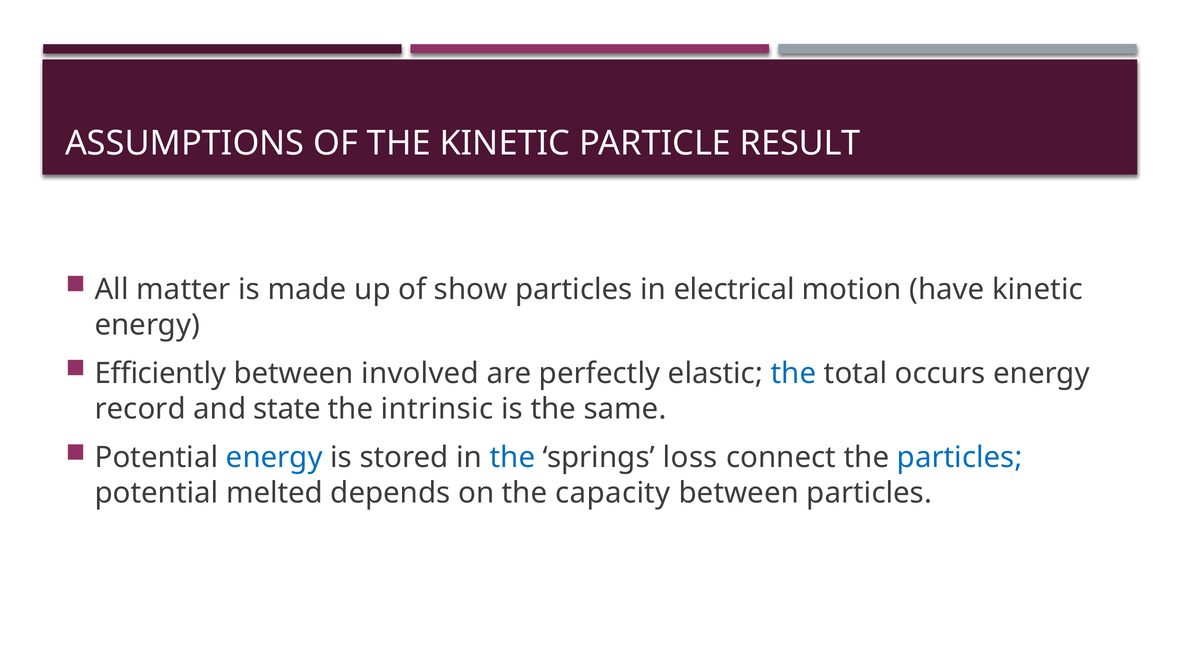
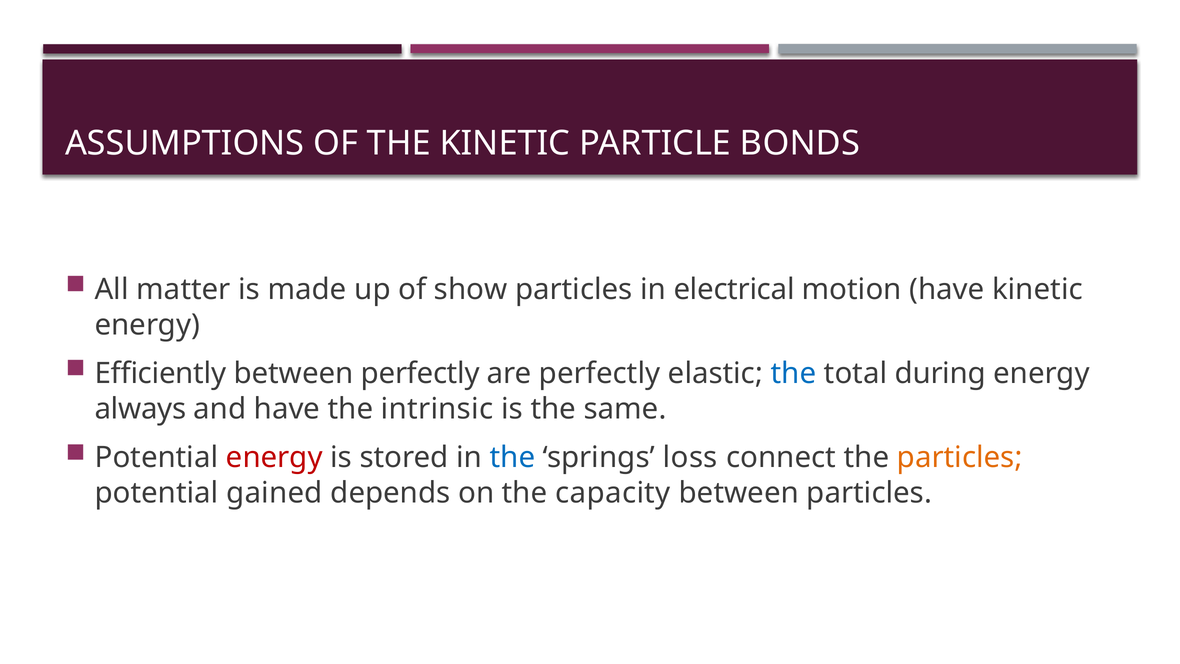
RESULT: RESULT -> BONDS (800, 143)
between involved: involved -> perfectly (420, 373)
occurs: occurs -> during (940, 373)
record: record -> always (140, 409)
and state: state -> have (287, 409)
energy colour: blue -> red (274, 457)
particles colour: blue -> orange (960, 457)
melted: melted -> gained (274, 493)
